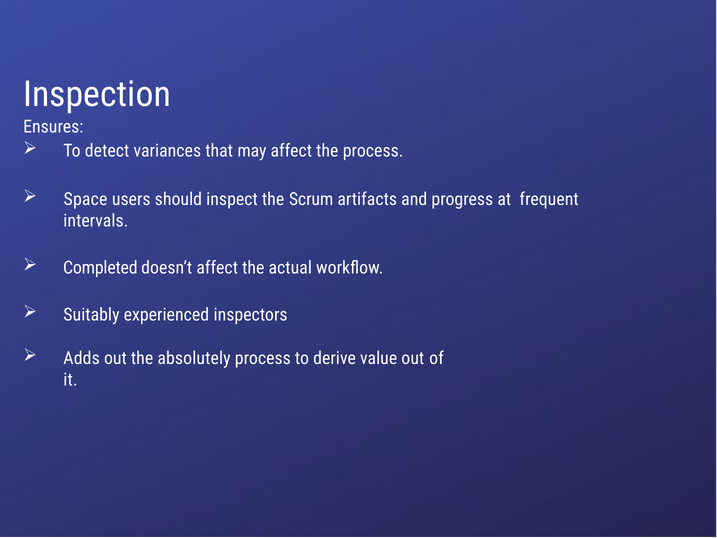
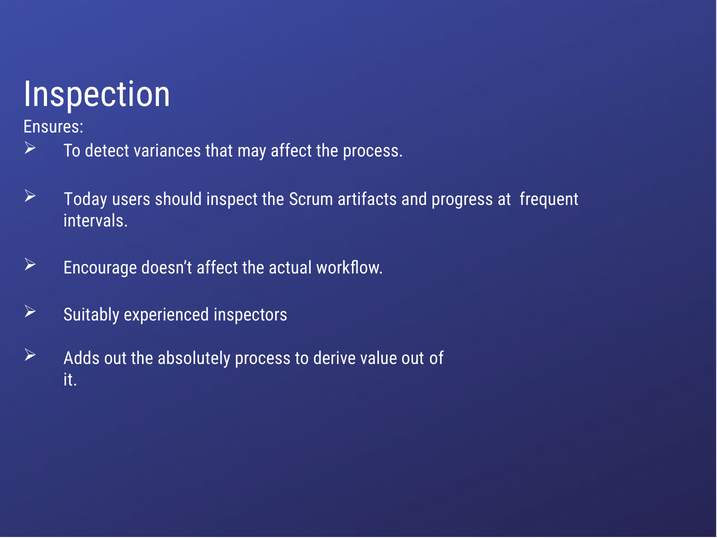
Space: Space -> Today (86, 199)
Completed: Completed -> Encourage (100, 268)
